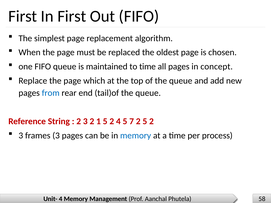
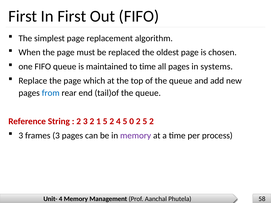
concept: concept -> systems (217, 67)
7: 7 -> 0 (132, 121)
memory colour: blue -> purple (136, 136)
